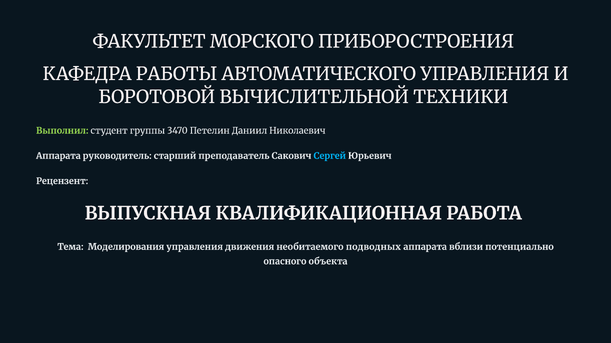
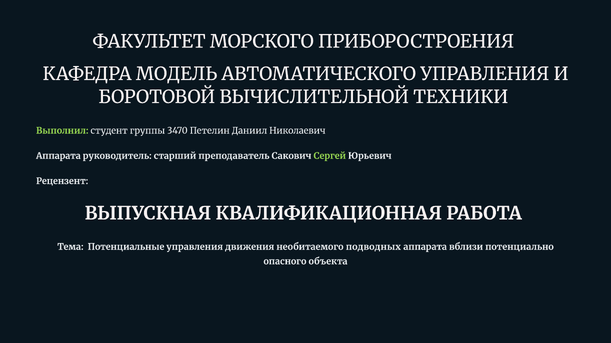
РАБОТЫ: РАБОТЫ -> МОДЕЛЬ (177, 74)
Сергей colour: light blue -> light green (330, 156)
Моделирования: Моделирования -> Потенциальные (126, 247)
